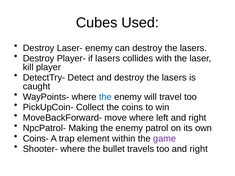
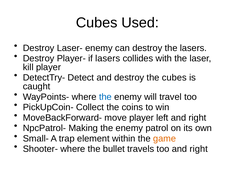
and destroy the lasers: lasers -> cubes (174, 78)
move where: where -> player (142, 118)
Coins-: Coins- -> Small- (36, 139)
game colour: purple -> orange (165, 139)
